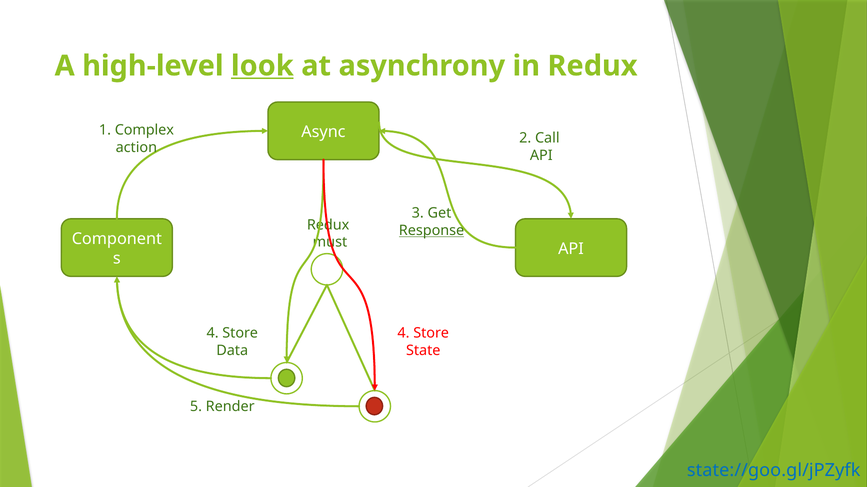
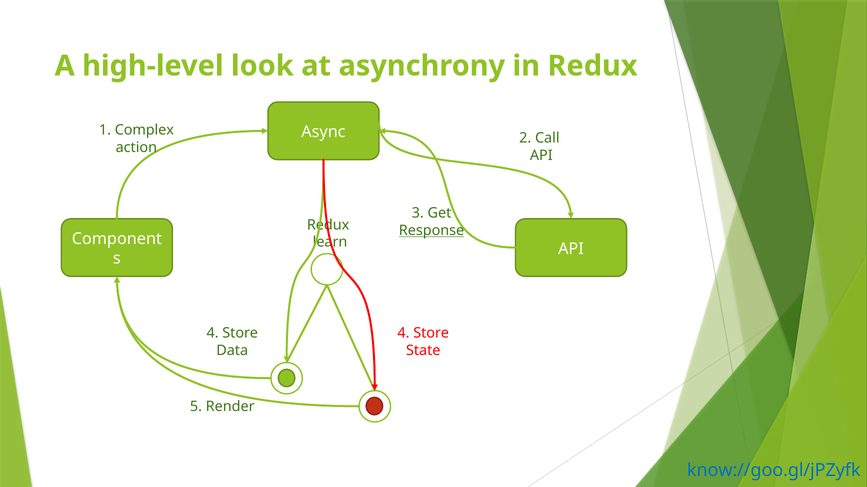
look underline: present -> none (262, 66)
must: must -> learn (330, 243)
state://goo.gl/jPZyfk: state://goo.gl/jPZyfk -> know://goo.gl/jPZyfk (774, 471)
